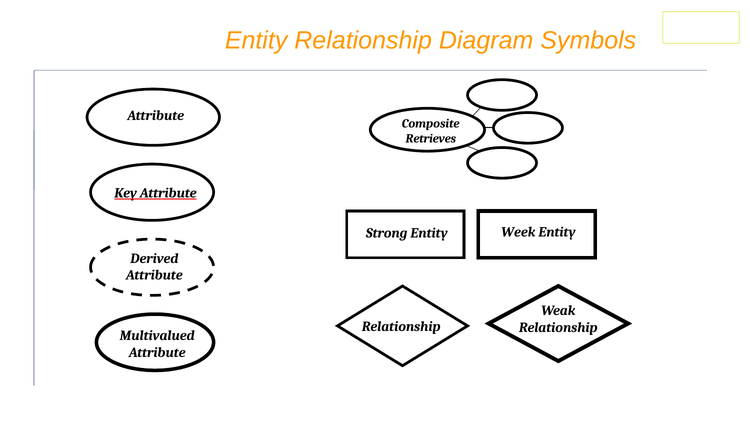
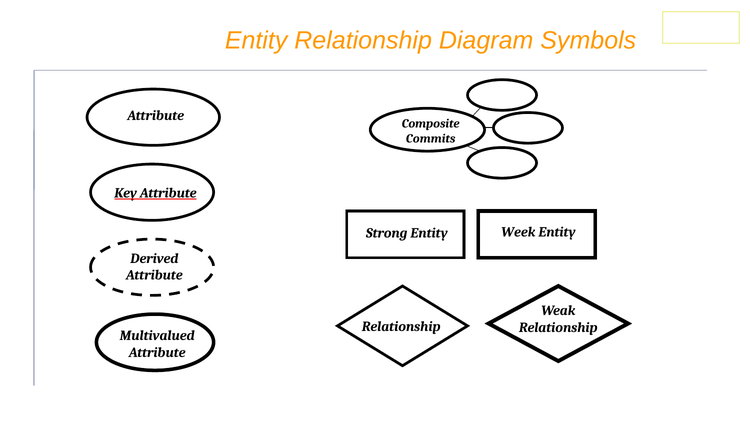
Retrieves: Retrieves -> Commits (431, 139)
